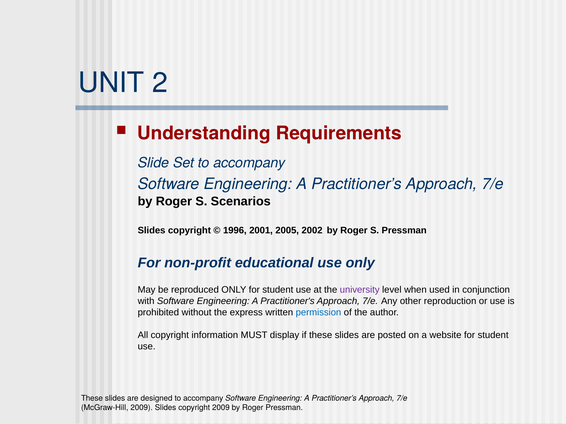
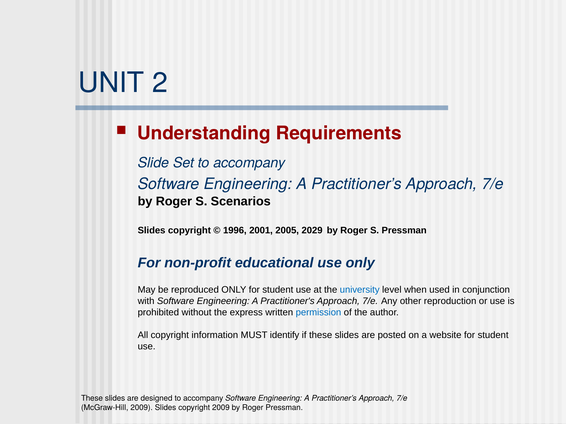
2002: 2002 -> 2029 (312, 231)
university colour: purple -> blue (360, 290)
display: display -> identify (285, 335)
